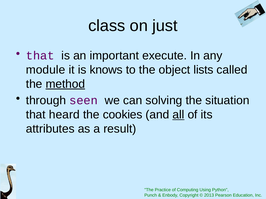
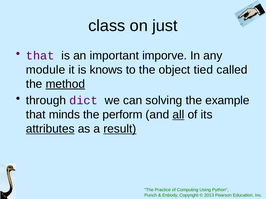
execute: execute -> imporve (165, 56)
lists: lists -> tied (203, 70)
seen: seen -> dict (84, 101)
situation: situation -> example (227, 101)
heard: heard -> minds (64, 115)
cookies: cookies -> perform (123, 115)
attributes underline: none -> present (50, 129)
result underline: none -> present (120, 129)
